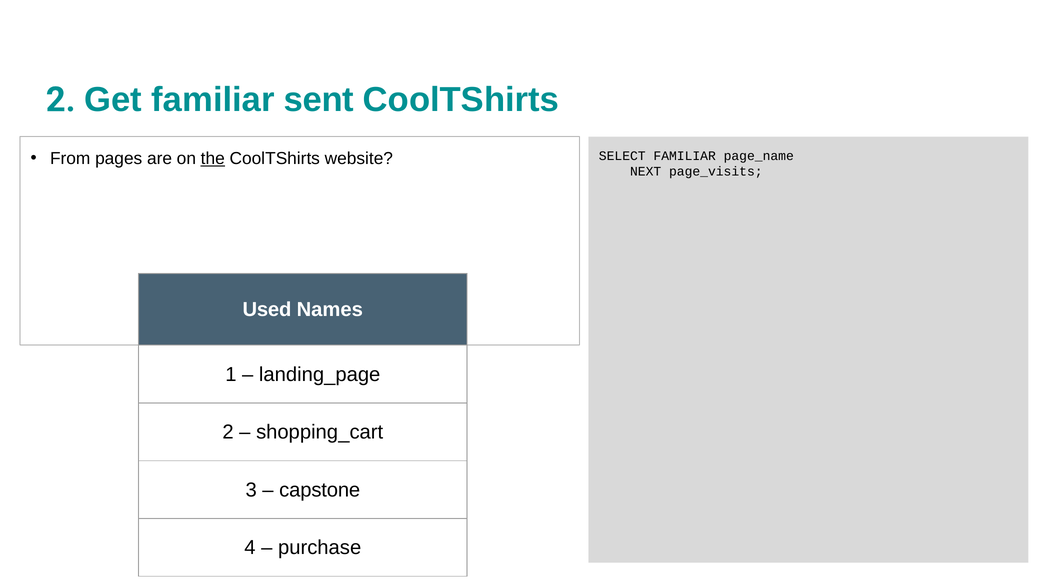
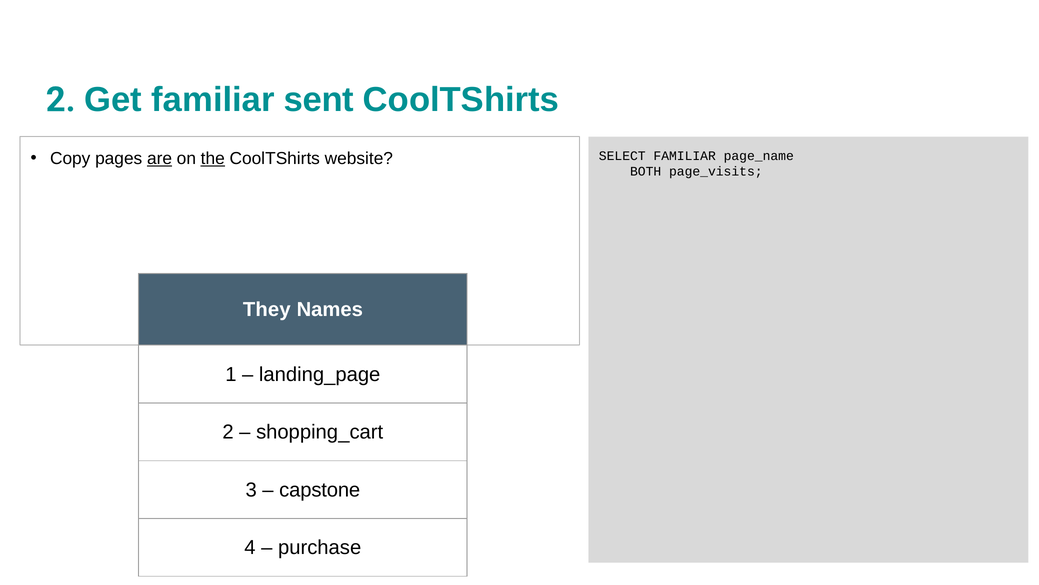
From: From -> Copy (70, 158)
are underline: none -> present (160, 158)
NEXT: NEXT -> BOTH (646, 171)
Used: Used -> They (267, 309)
